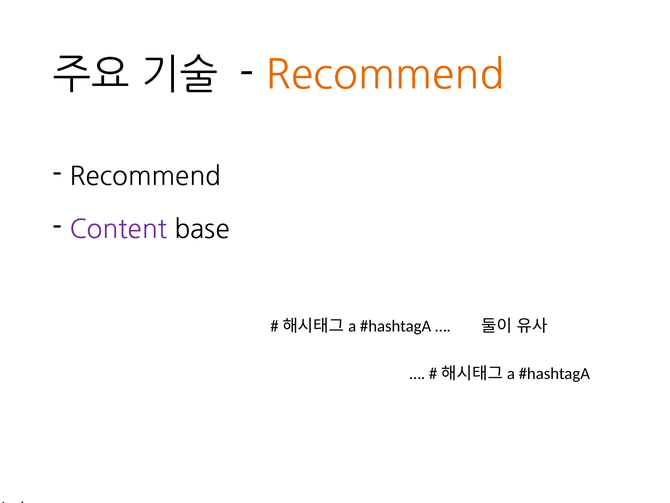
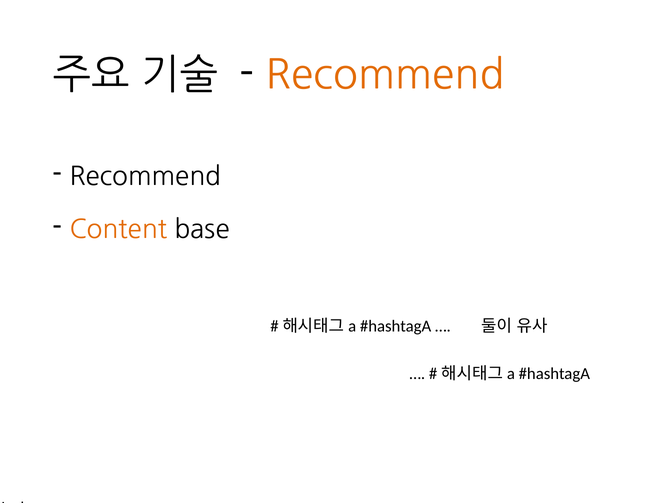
Content colour: purple -> orange (118, 230)
